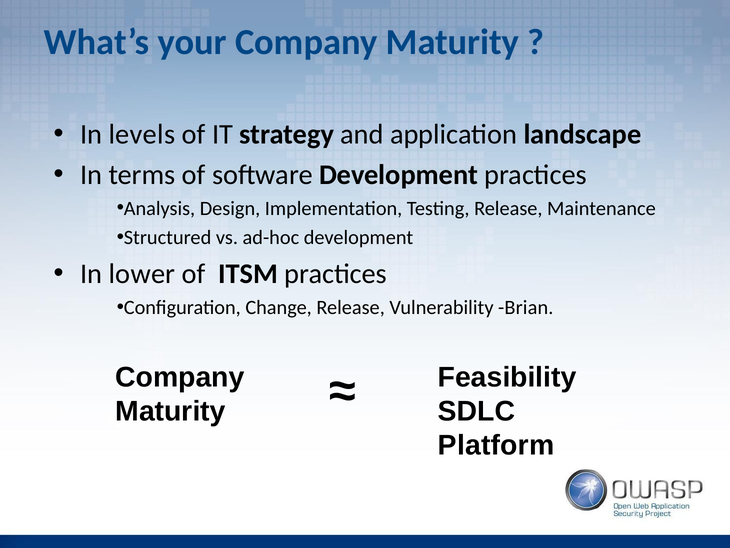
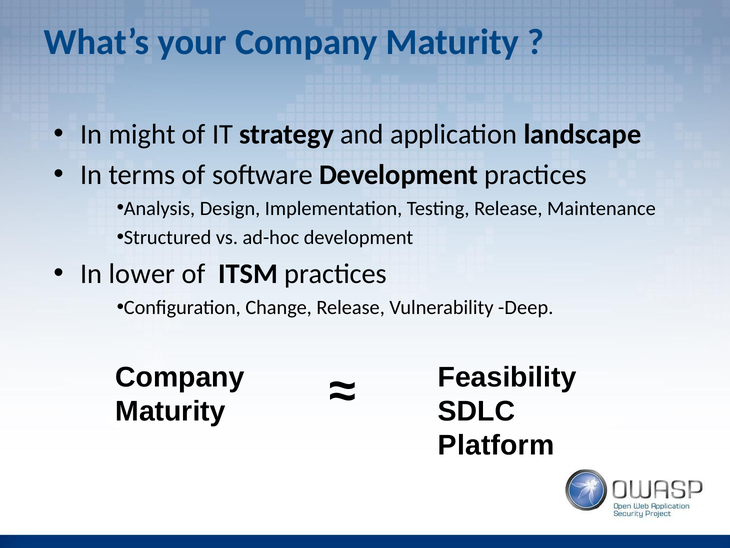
levels: levels -> might (142, 134)
Brian: Brian -> Deep (526, 307)
